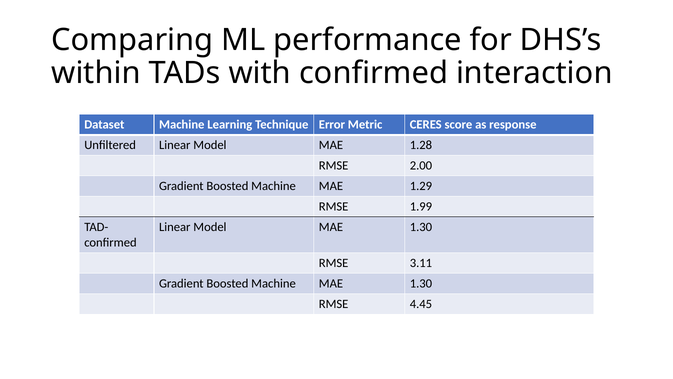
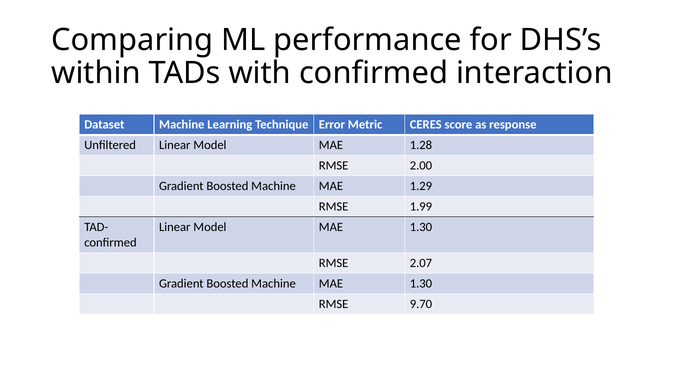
3.11: 3.11 -> 2.07 (421, 263)
4.45: 4.45 -> 9.70 (421, 304)
